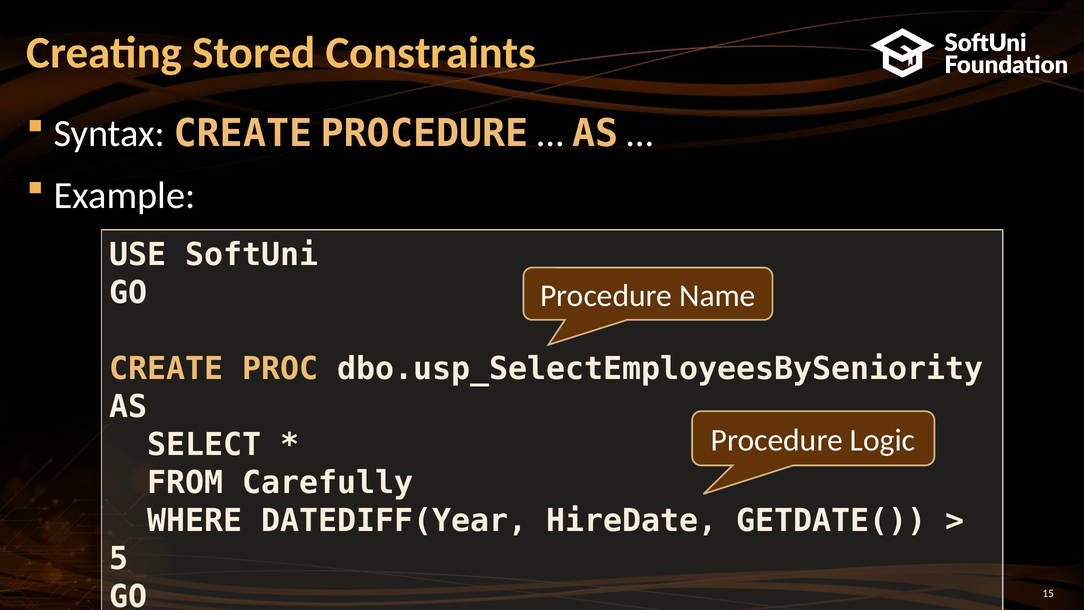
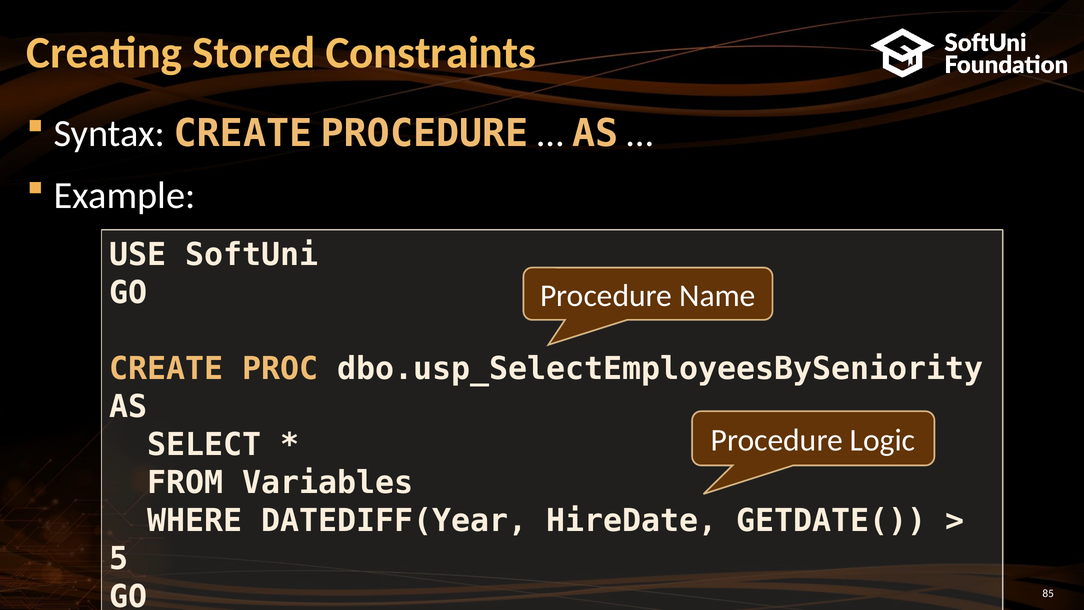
Carefully: Carefully -> Variables (328, 483)
15: 15 -> 85 (1048, 594)
